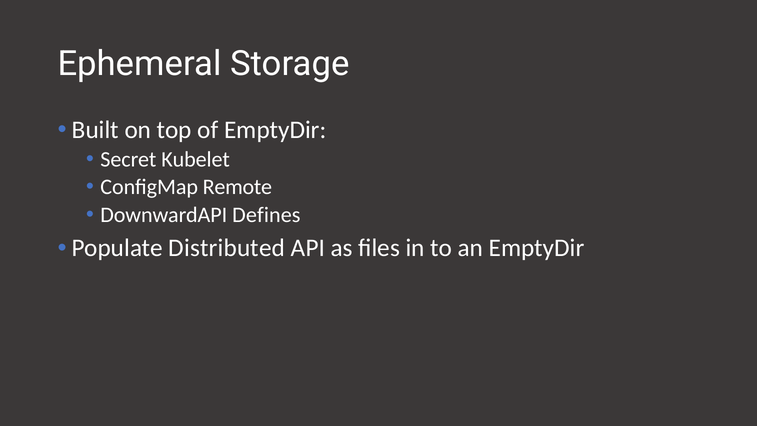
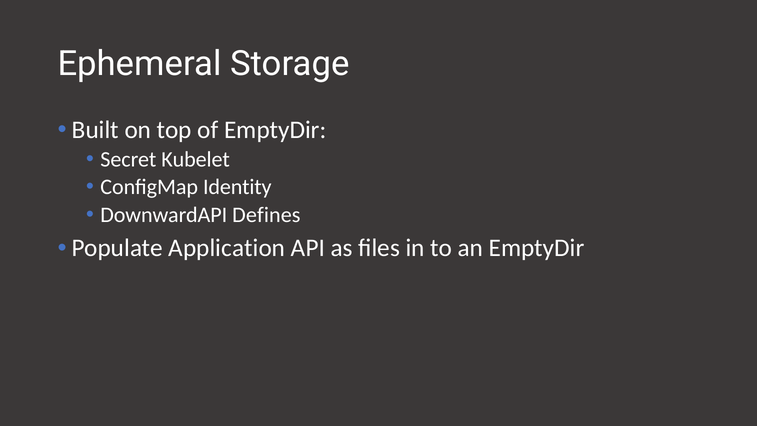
Remote: Remote -> Identity (237, 187)
Distributed: Distributed -> Application (227, 248)
